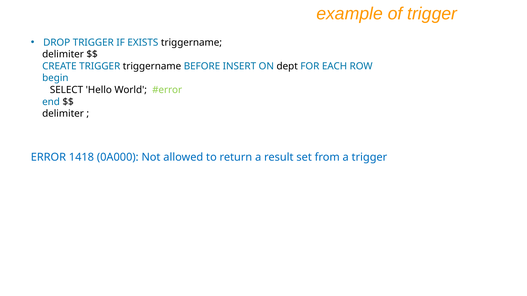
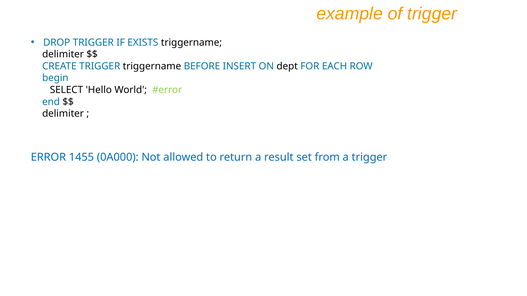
1418: 1418 -> 1455 (81, 158)
